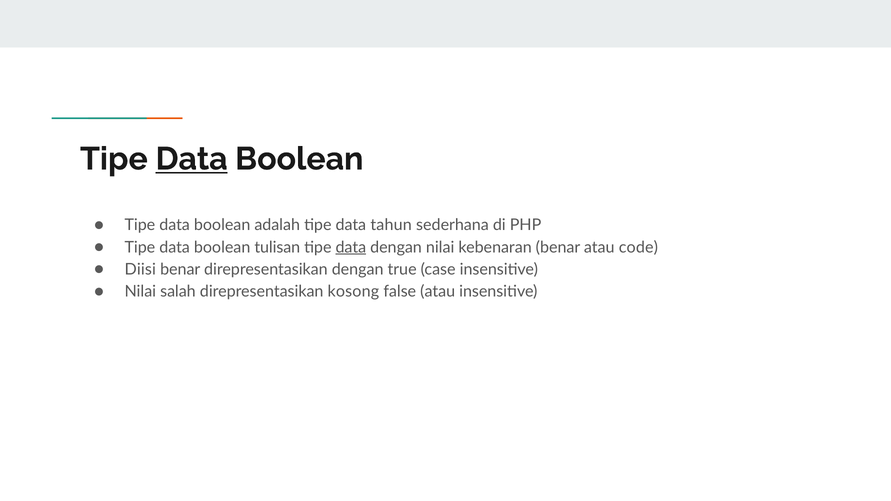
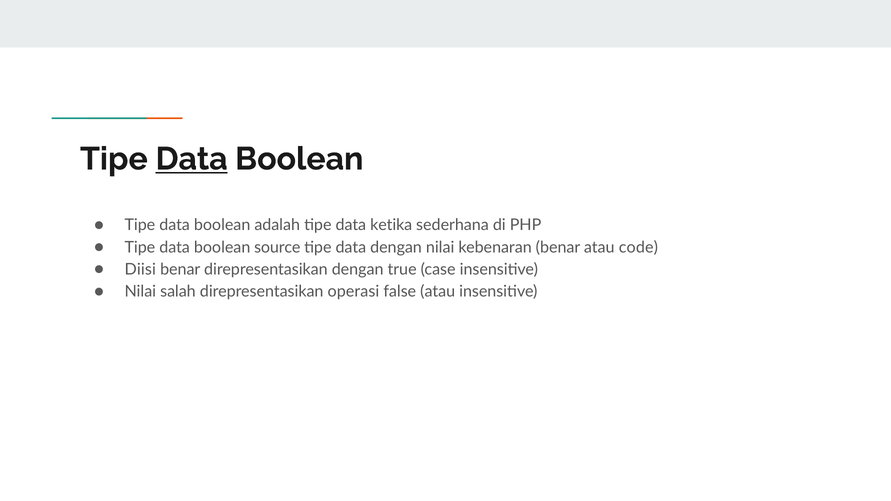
tahun: tahun -> ketika (391, 225)
tulisan: tulisan -> source (277, 247)
data underline: present -> none (351, 247)
kosong: kosong -> operasi (353, 292)
